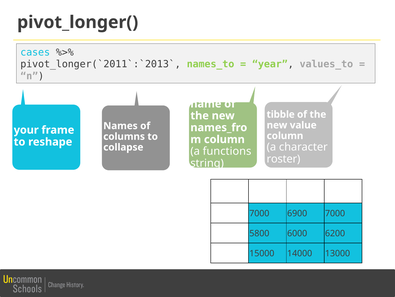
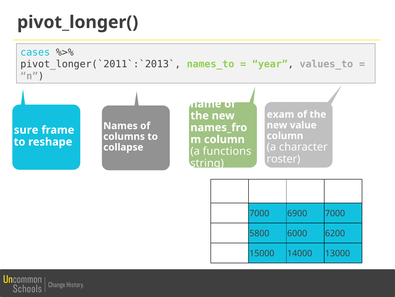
tibble: tibble -> exam (281, 114)
your: your -> sure (26, 130)
